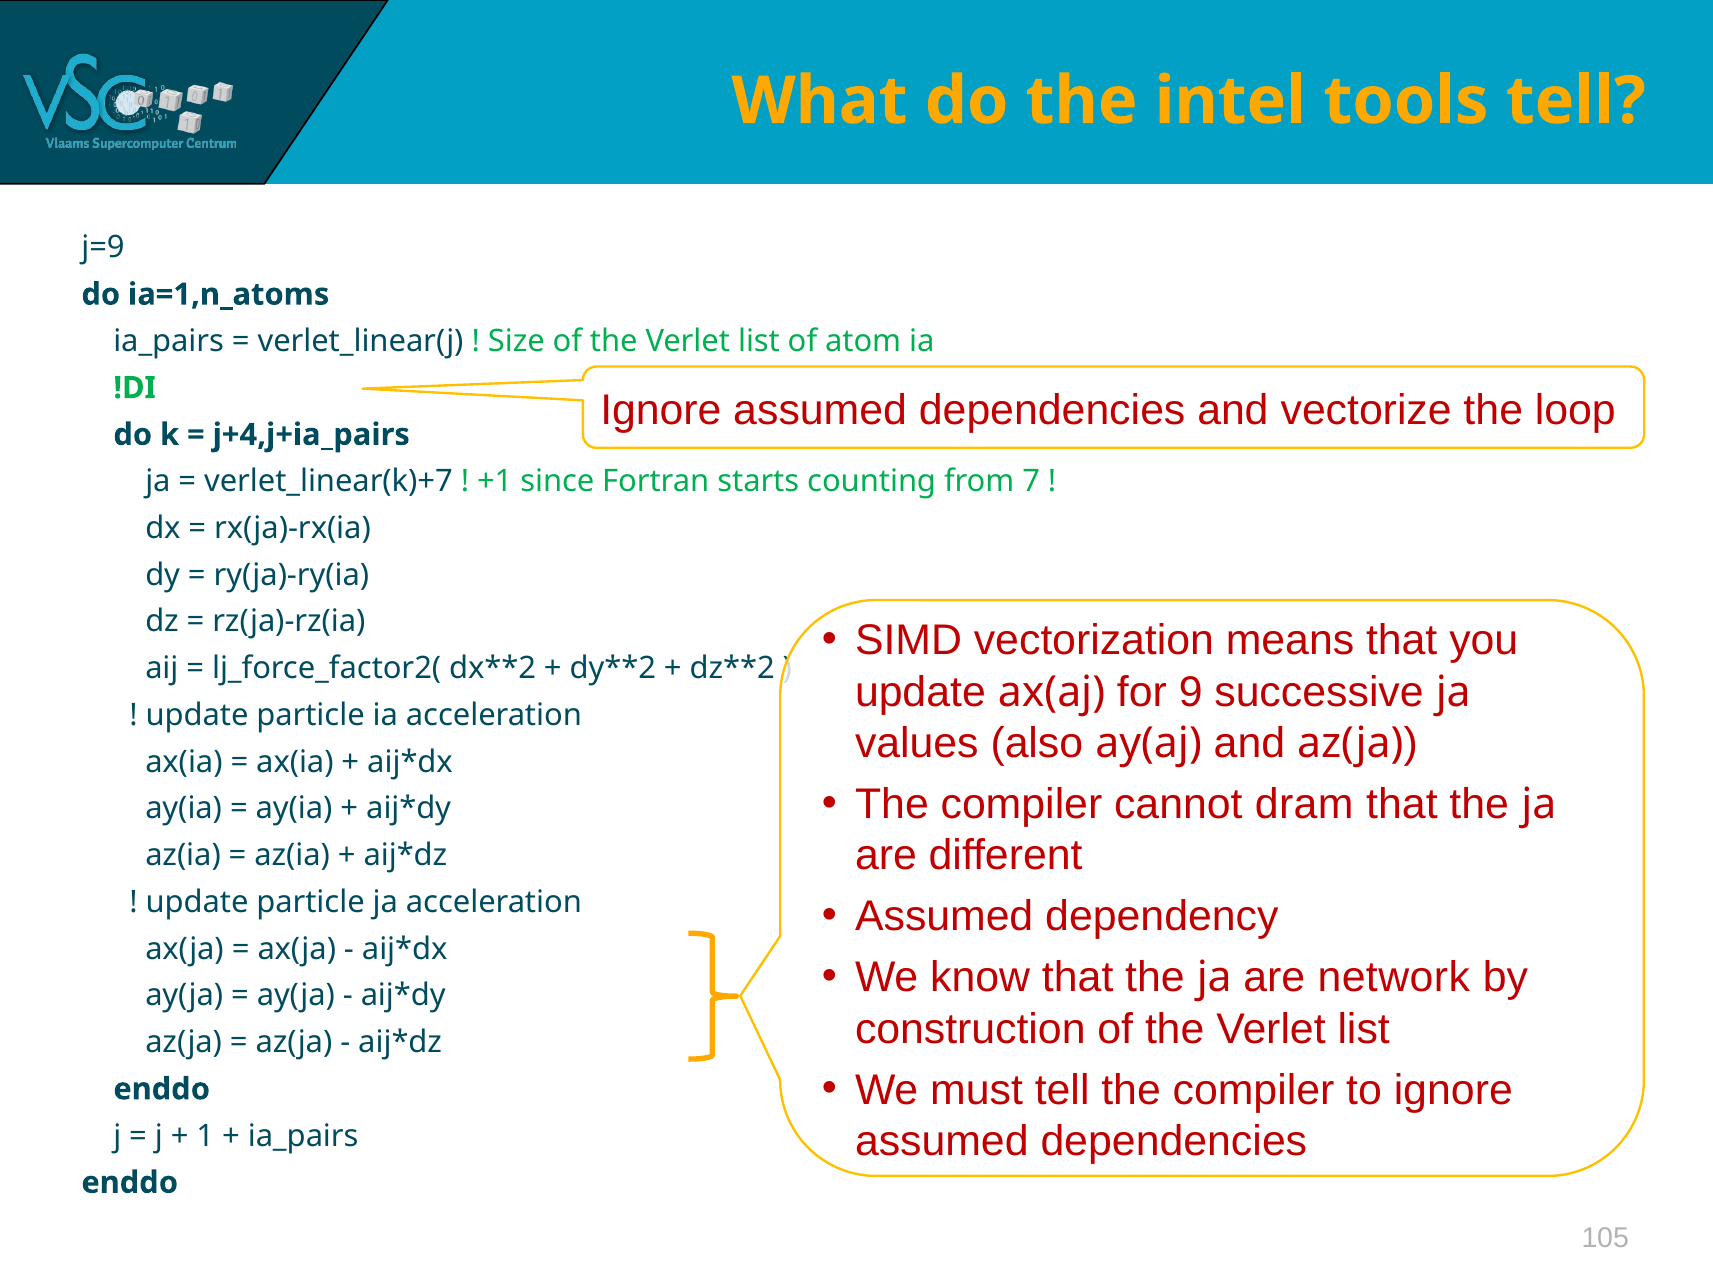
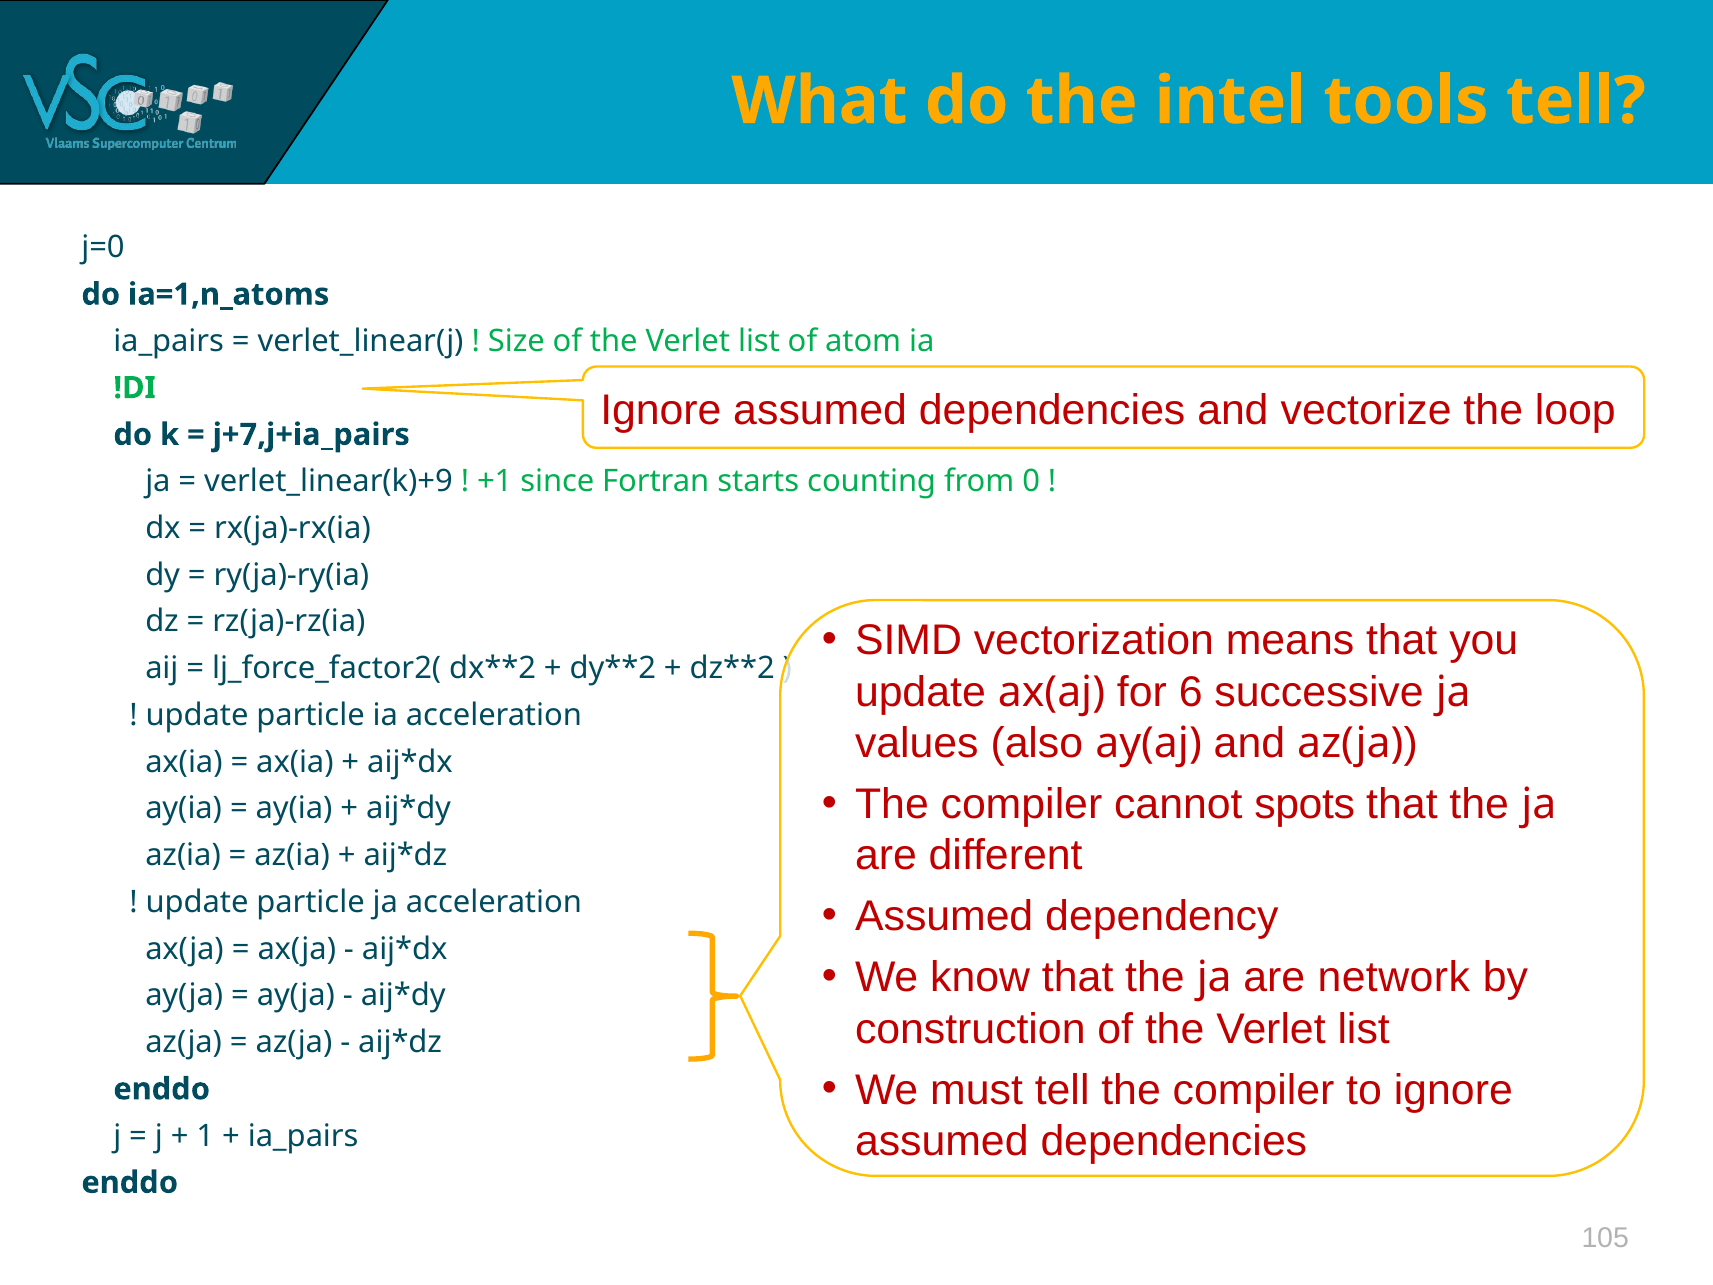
j=9: j=9 -> j=0 (103, 248)
j+4,j+ia_pairs: j+4,j+ia_pairs -> j+7,j+ia_pairs (311, 435)
verlet_linear(k)+7: verlet_linear(k)+7 -> verlet_linear(k)+9 (328, 481)
7: 7 -> 0 (1031, 481)
9: 9 -> 6 (1191, 692)
dram: dram -> spots (1305, 804)
